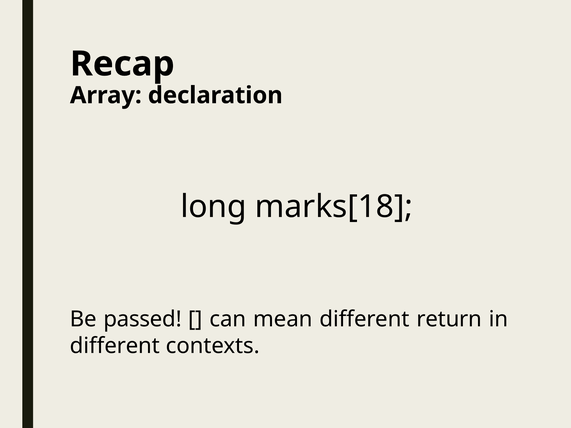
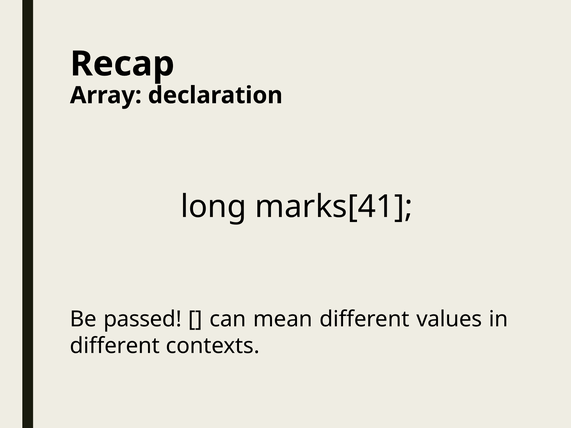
marks[18: marks[18 -> marks[41 (334, 207)
return: return -> values (449, 319)
